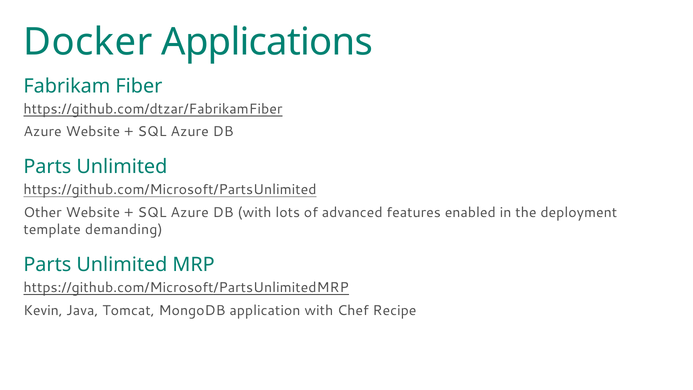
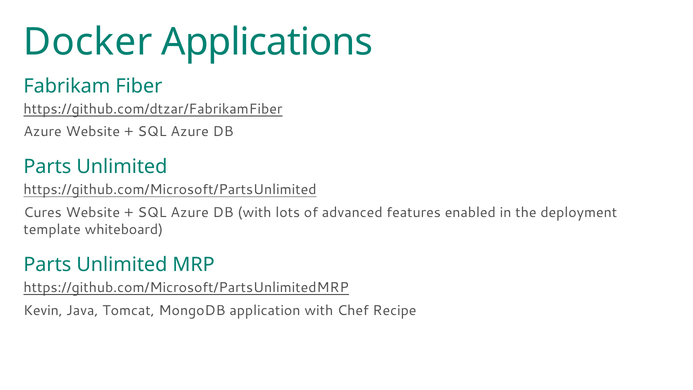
Other: Other -> Cures (43, 212)
demanding: demanding -> whiteboard (124, 229)
